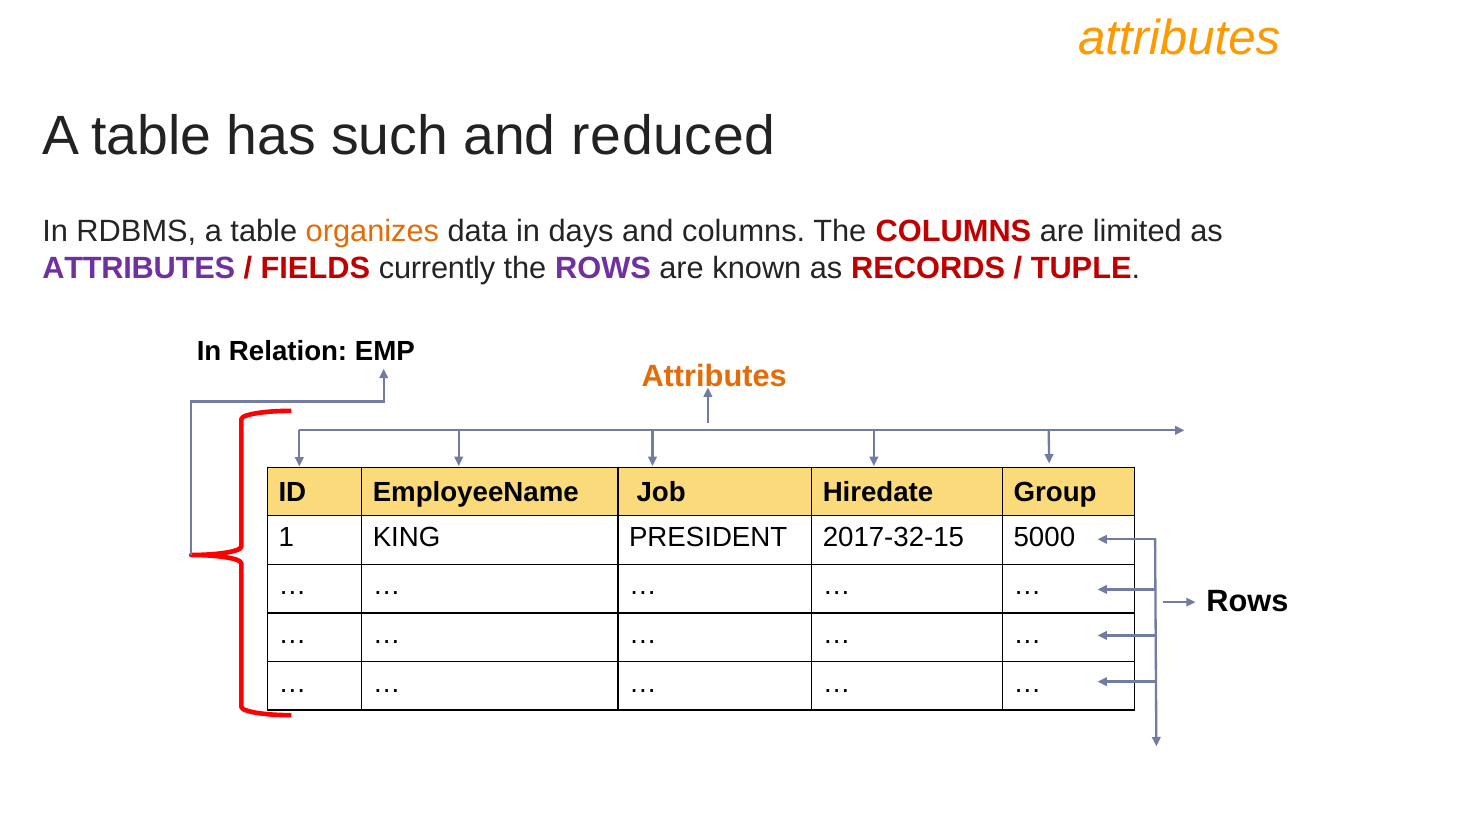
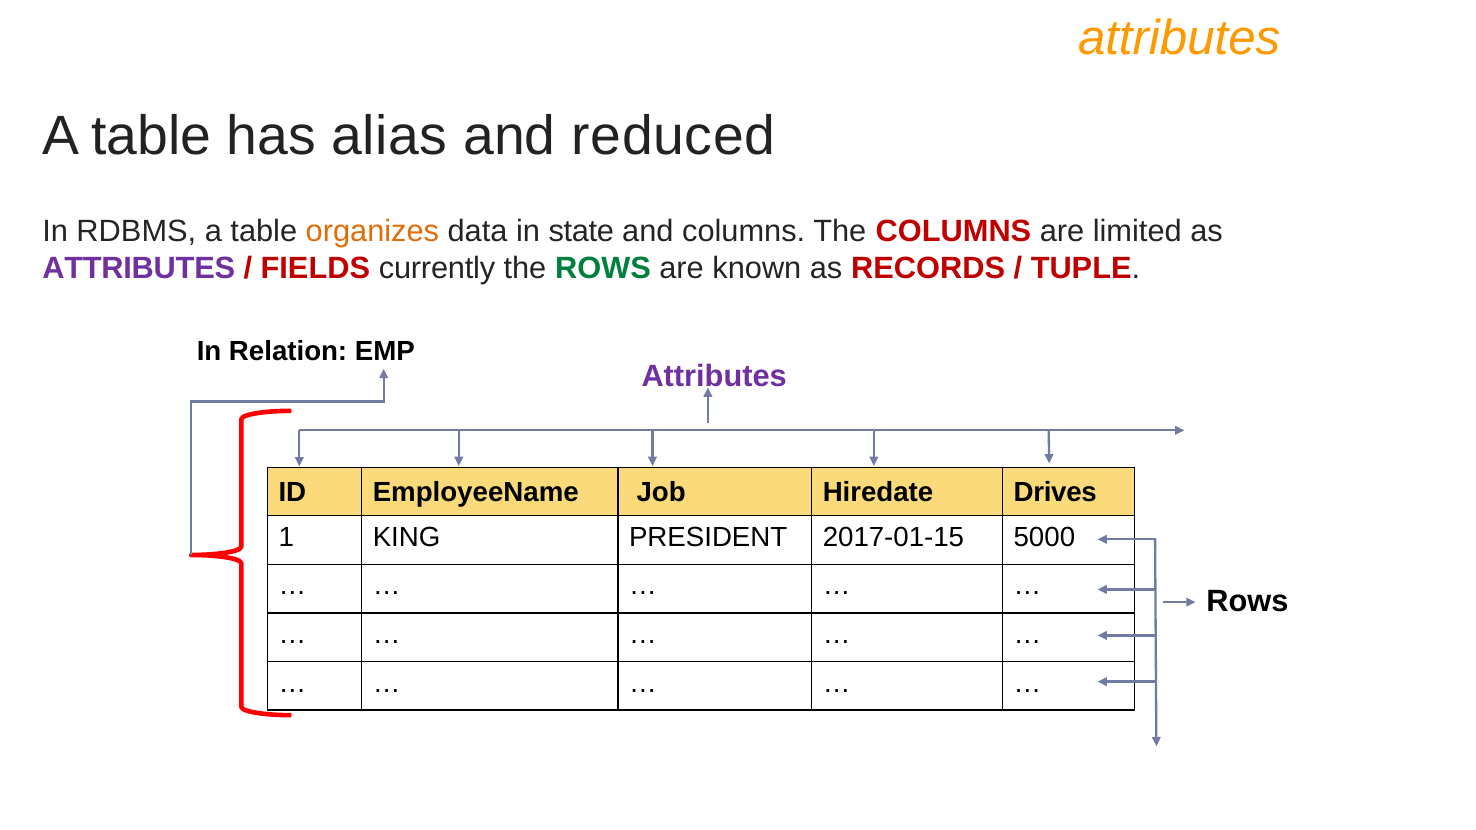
such: such -> alias (389, 137)
days: days -> state (581, 232)
ROWS colour: purple -> green (603, 269)
Attributes colour: orange -> purple (714, 376)
Group: Group -> Drives (1055, 492)
2017-32-15: 2017-32-15 -> 2017-01-15 (893, 537)
